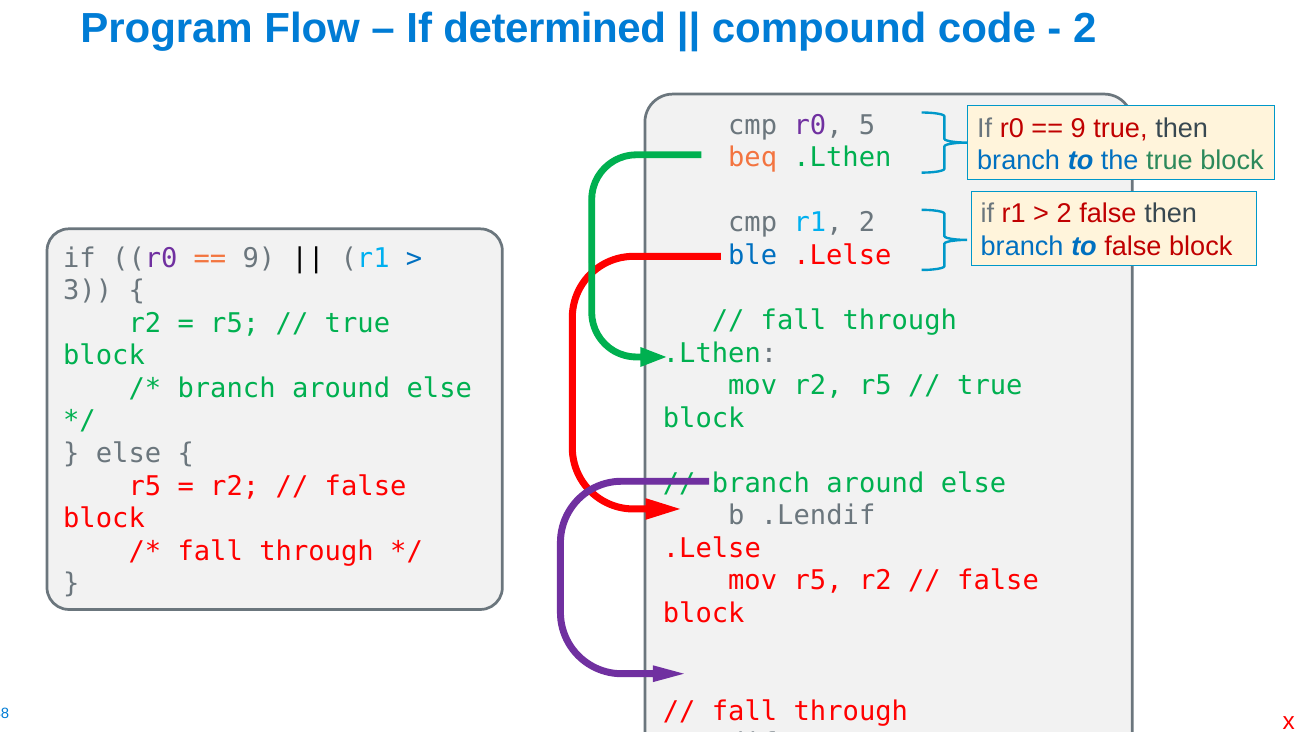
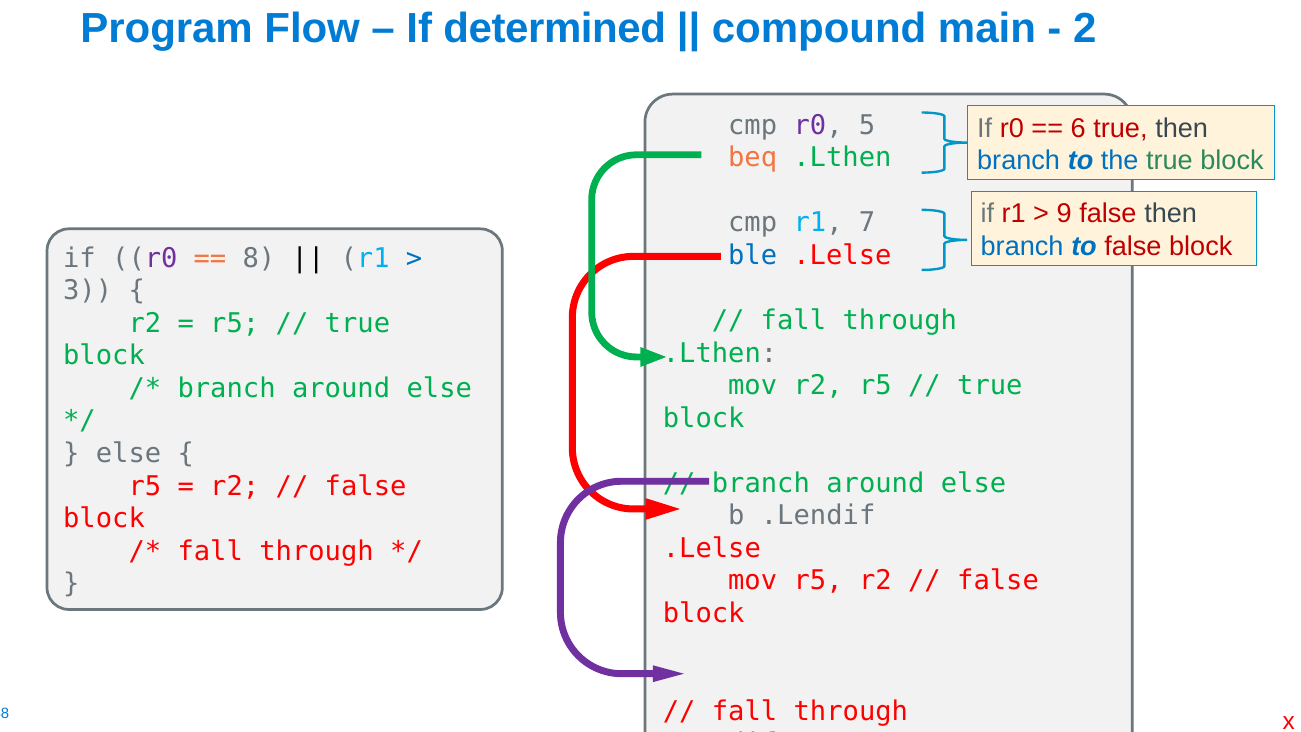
code: code -> main (987, 29)
9: 9 -> 6 (1078, 128)
2: 2 -> 9 (1064, 214)
r1 2: 2 -> 7 (867, 223)
9: 9 -> 8 (259, 258)
